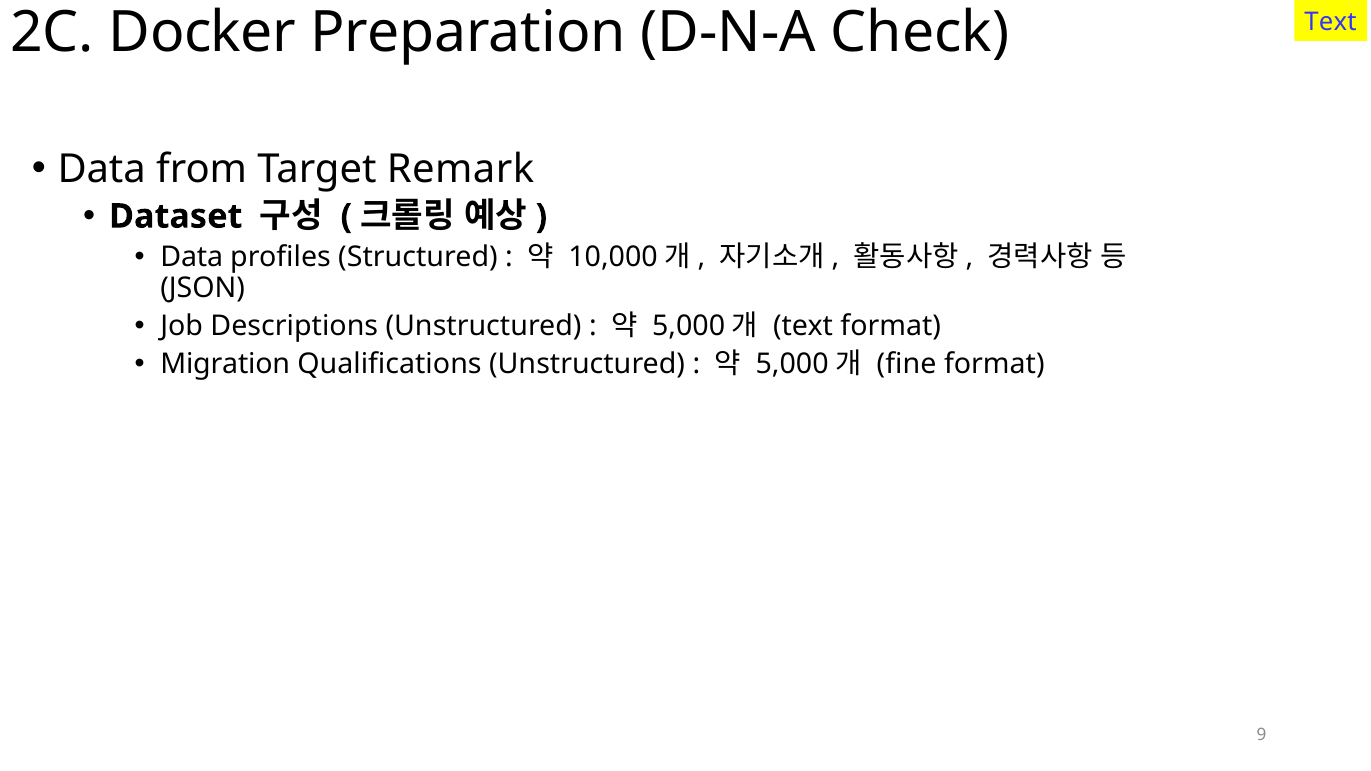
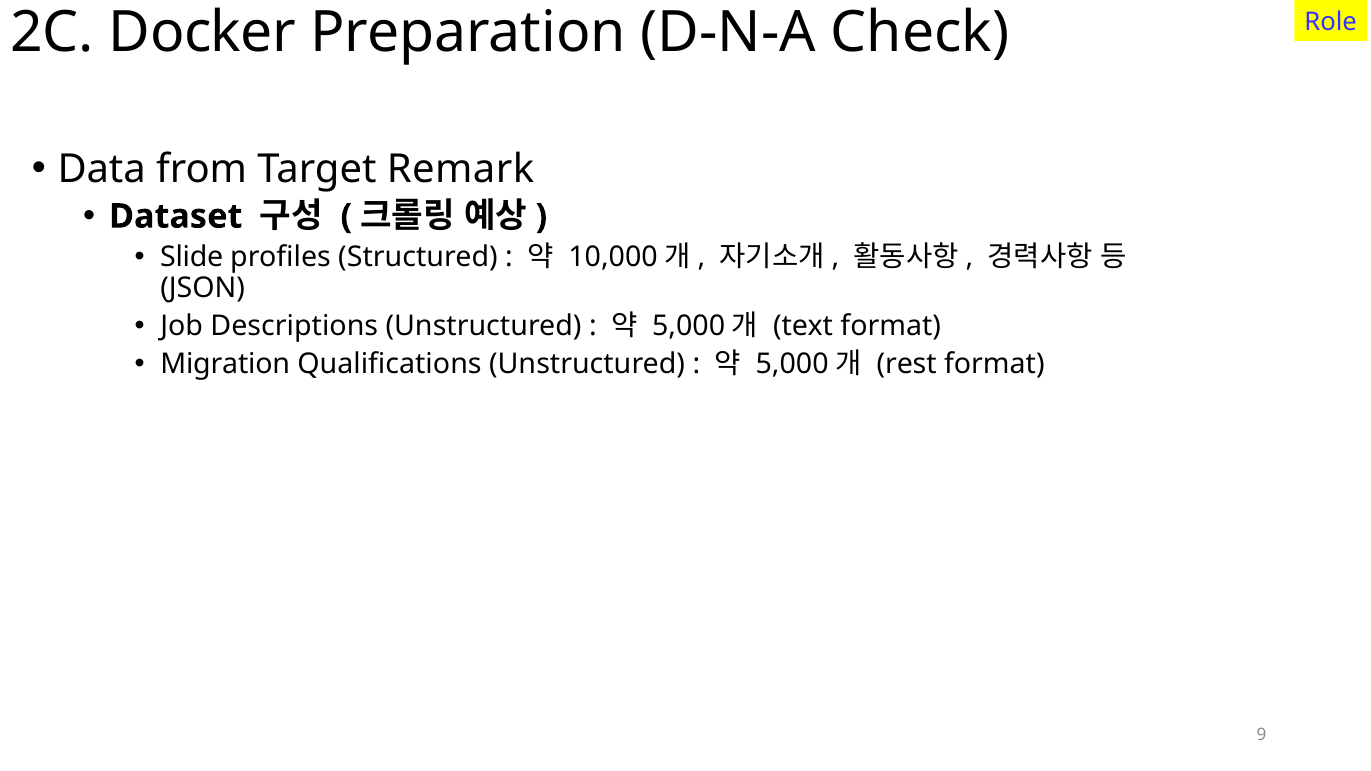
Text: Text -> Role (1331, 22)
Data: Data -> Slide (192, 258)
fine: fine -> rest (907, 364)
